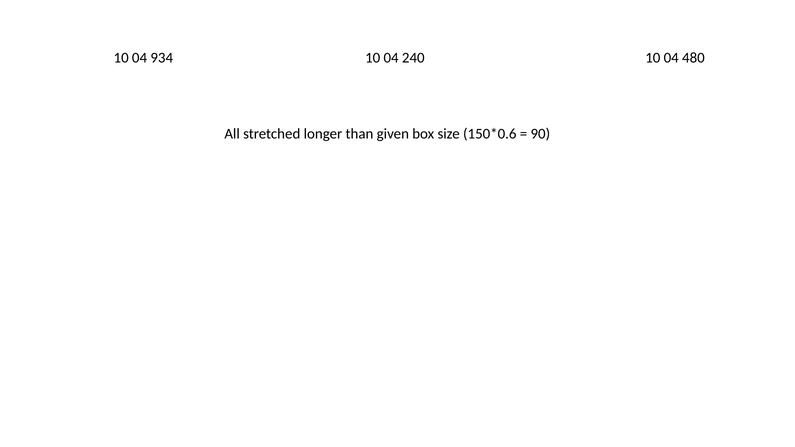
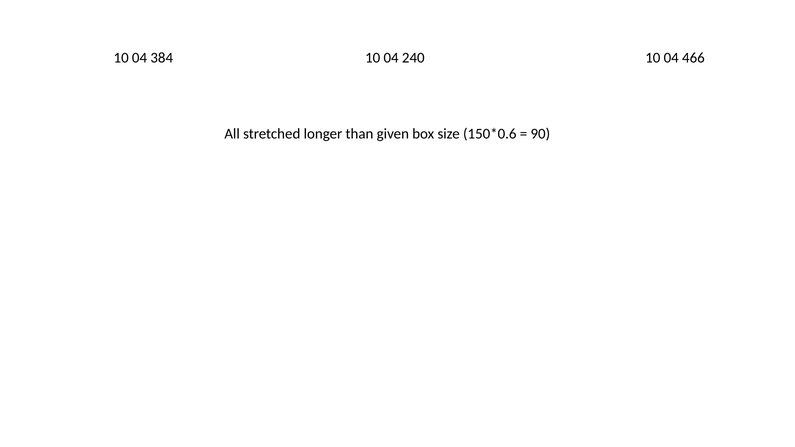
934: 934 -> 384 (162, 58)
480: 480 -> 466 (693, 58)
